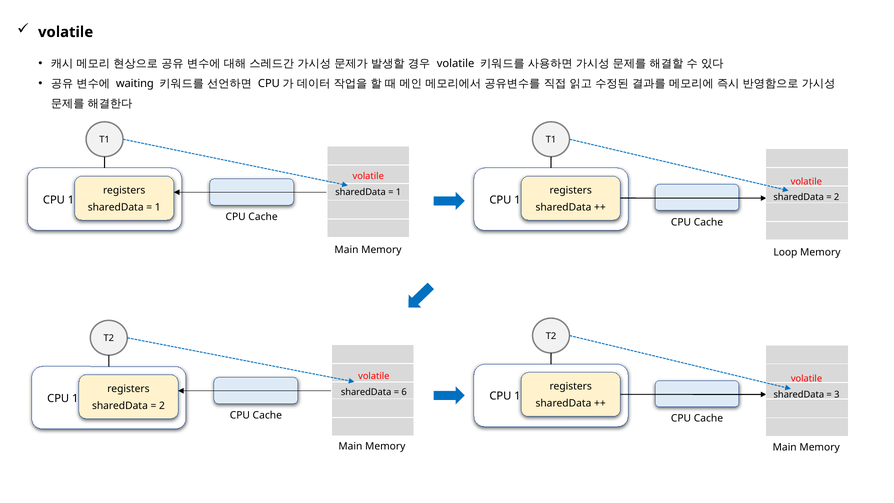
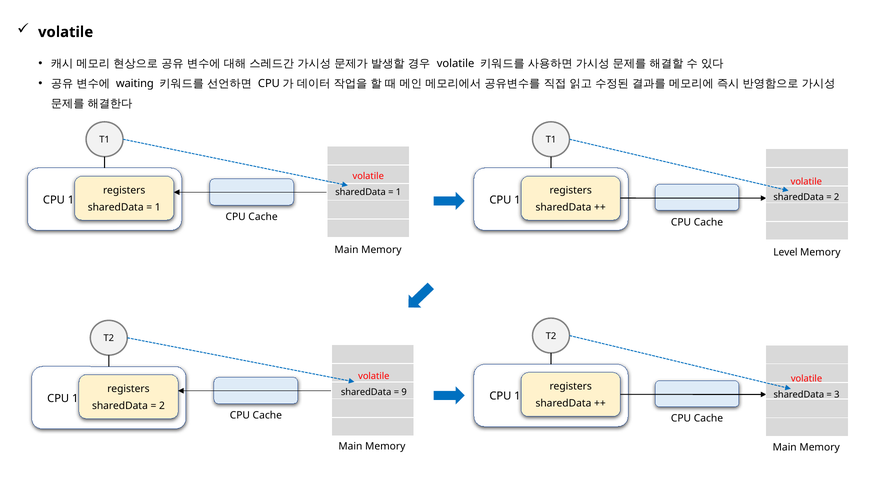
Loop: Loop -> Level (785, 252)
6: 6 -> 9 (404, 392)
